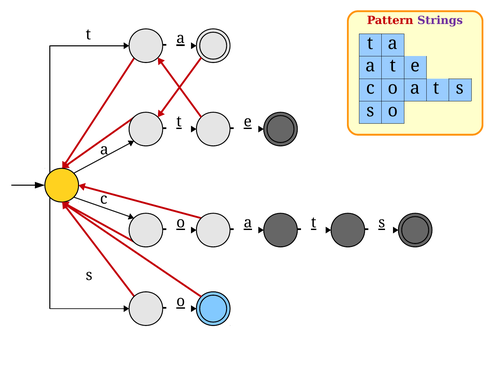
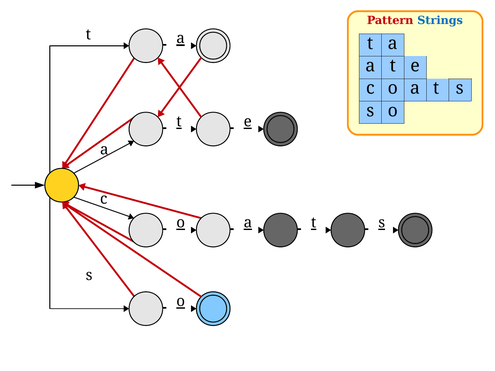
Strings colour: purple -> blue (440, 20)
